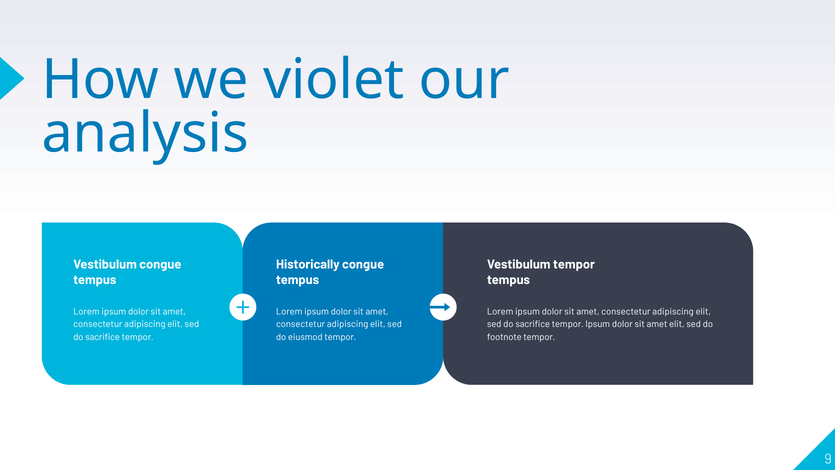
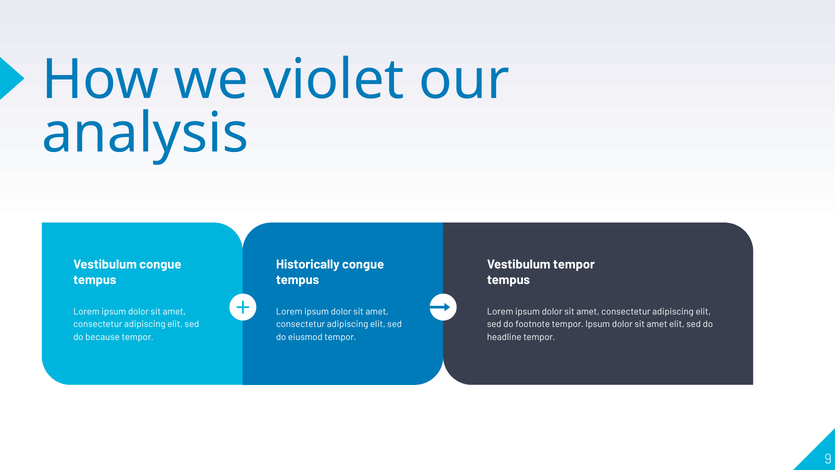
sacrifice: sacrifice -> footnote (533, 324)
sacrifice: sacrifice -> because (103, 337)
footnote: footnote -> headline (504, 337)
